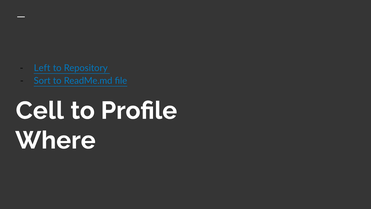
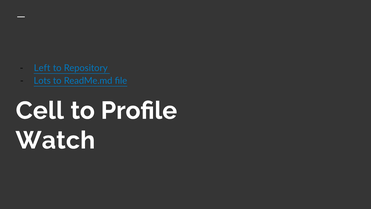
Sort: Sort -> Lots (42, 81)
Where: Where -> Watch (55, 140)
